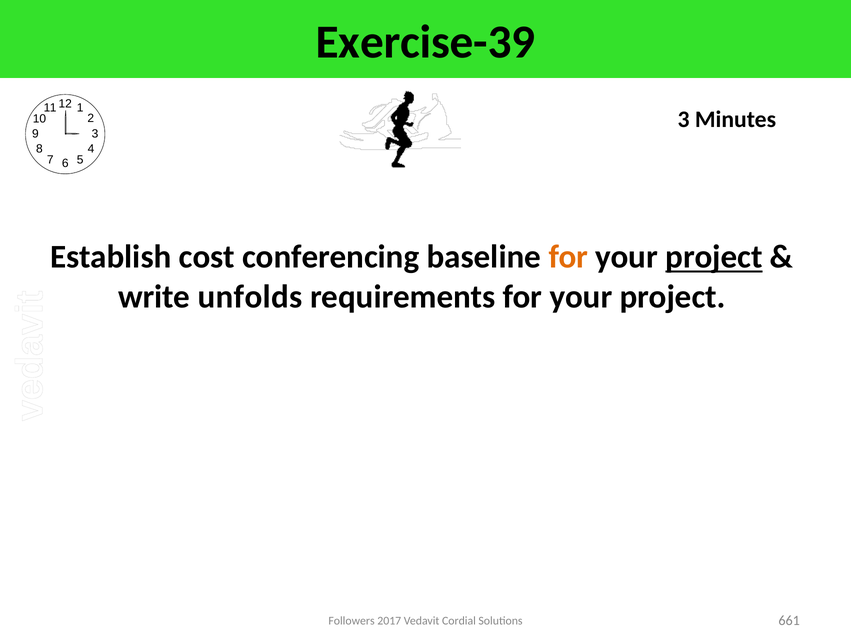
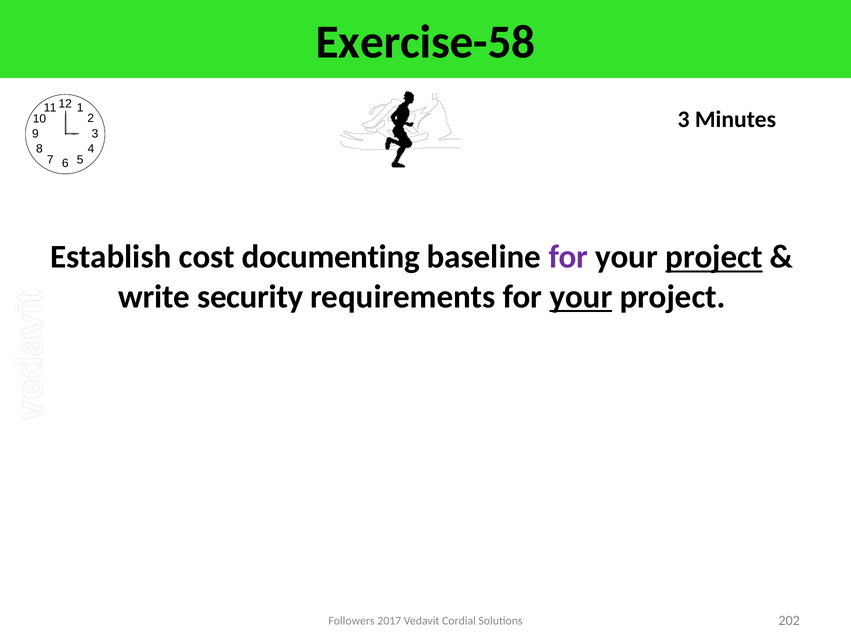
Exercise-39: Exercise-39 -> Exercise-58 (426, 42)
conferencing: conferencing -> documenting (331, 257)
for colour: orange -> purple (568, 257)
unfolds: unfolds -> security (250, 297)
your underline: none -> present (581, 297)
661: 661 -> 202 (789, 621)
